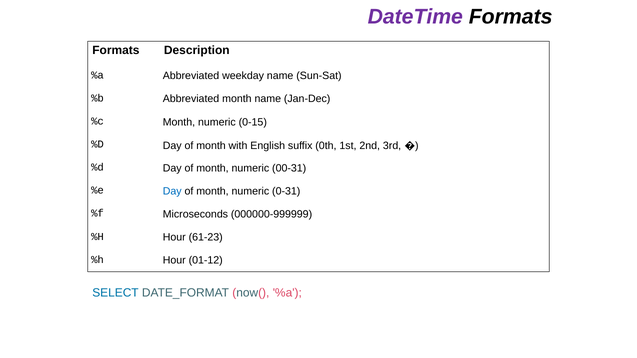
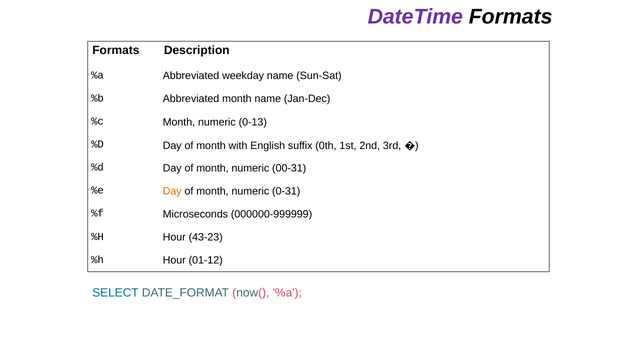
0-15: 0-15 -> 0-13 (253, 122)
Day colour: blue -> orange (172, 191)
61-23: 61-23 -> 43-23 (206, 238)
